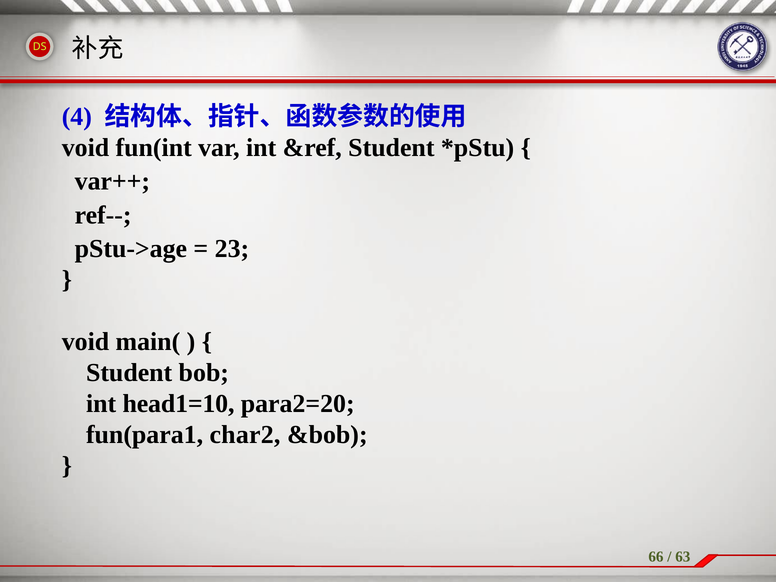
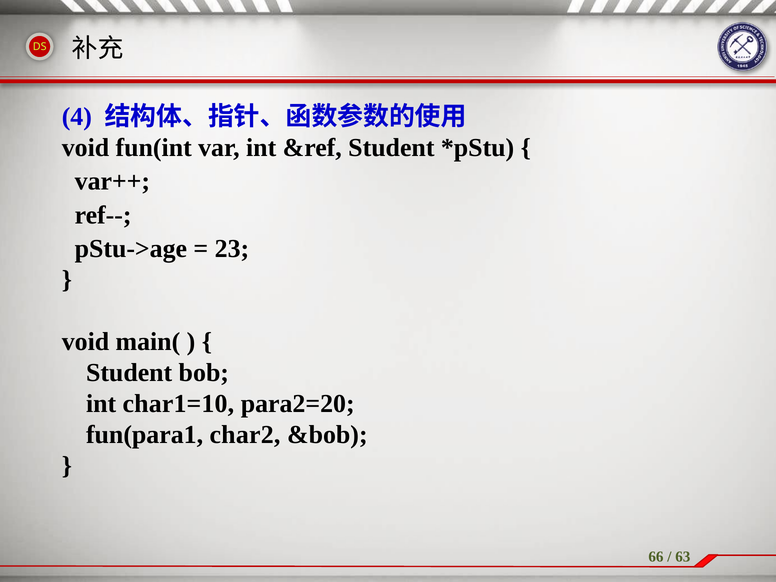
head1=10: head1=10 -> char1=10 (178, 404)
